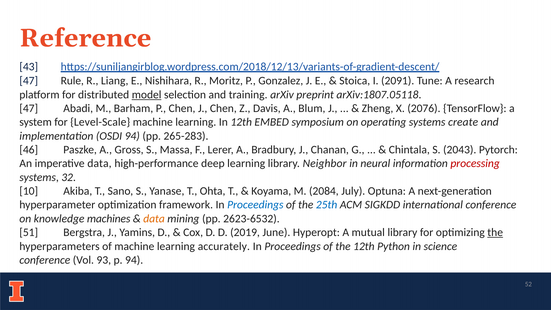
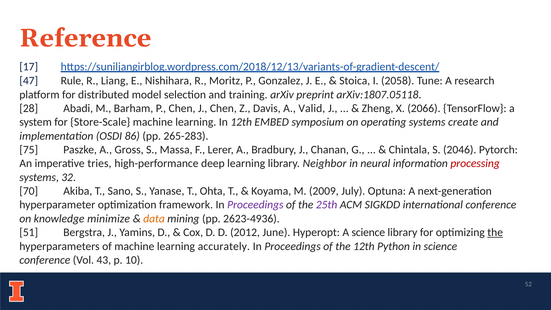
43: 43 -> 17 (29, 67)
2091: 2091 -> 2058 (398, 81)
model underline: present -> none (147, 95)
47: 47 -> 28 (29, 108)
Blum: Blum -> Valid (312, 108)
2076: 2076 -> 2066 (424, 108)
Level-Scale: Level-Scale -> Store-Scale (100, 122)
OSDI 94: 94 -> 86 (132, 136)
46: 46 -> 75 (29, 150)
2043: 2043 -> 2046 (460, 150)
imperative data: data -> tries (99, 163)
10: 10 -> 70 (29, 191)
2084: 2084 -> 2009 (324, 191)
Proceedings colour: blue -> purple (255, 205)
25th colour: blue -> purple (327, 205)
machines: machines -> minimize (109, 219)
2623-6532: 2623-6532 -> 2623-4936 (251, 219)
2019: 2019 -> 2012 (245, 232)
A mutual: mutual -> science (368, 232)
93: 93 -> 43 (104, 260)
p 94: 94 -> 10 (134, 260)
